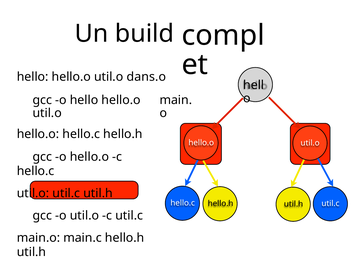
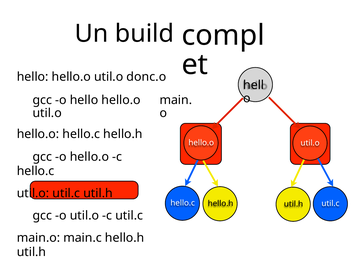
dans.o: dans.o -> donc.o (146, 77)
